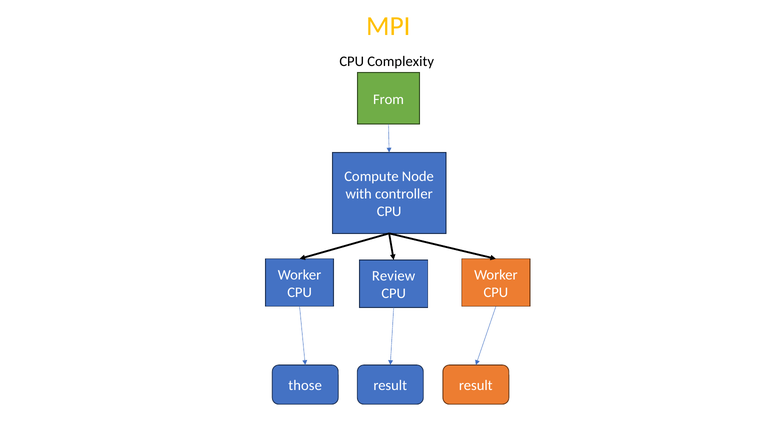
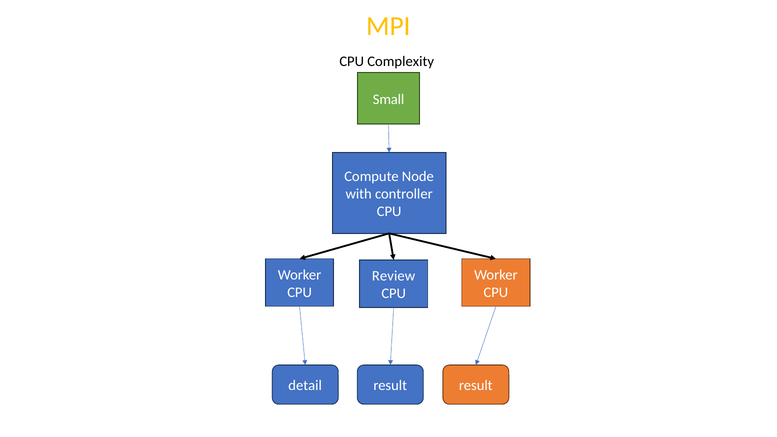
From: From -> Small (389, 99)
those: those -> detail (305, 386)
